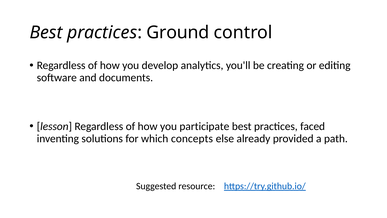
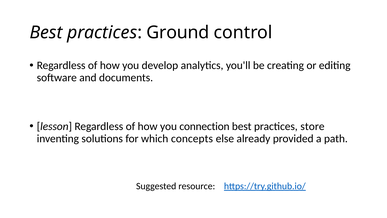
participate: participate -> connection (204, 126)
faced: faced -> store (312, 126)
